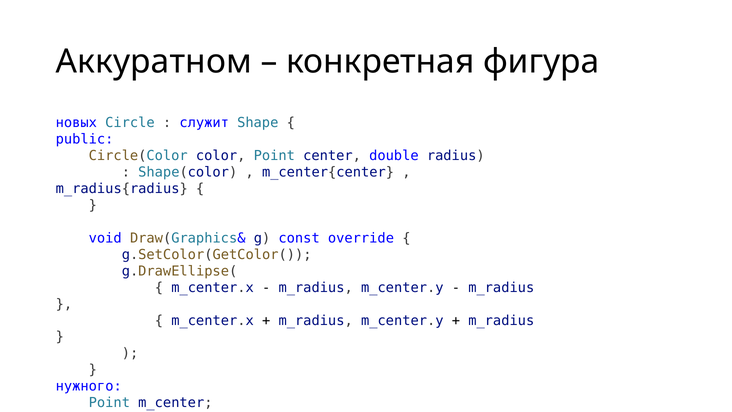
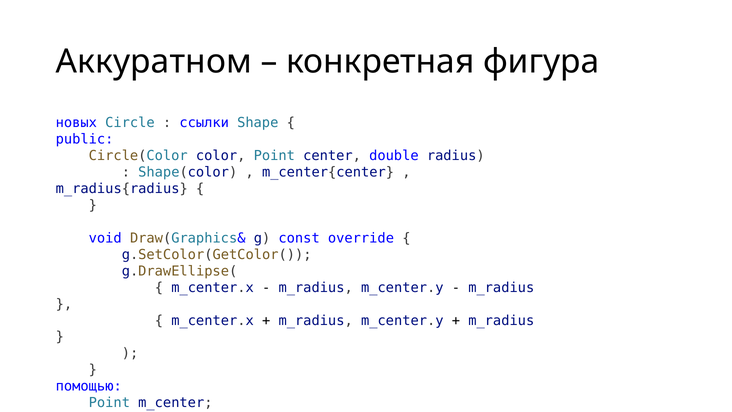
служит: служит -> ссылки (204, 123)
нужного: нужного -> помощью (89, 386)
